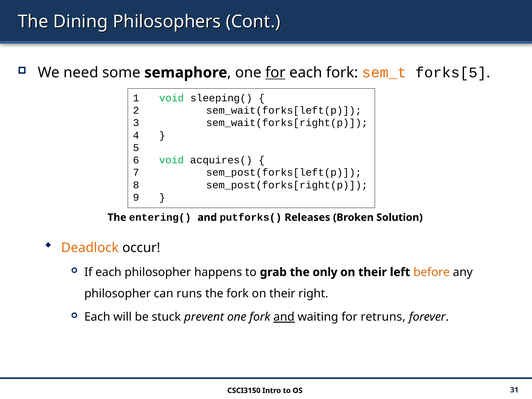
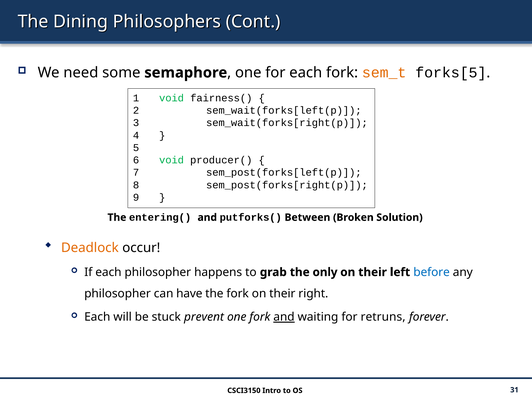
for underline: present -> none (275, 73)
sleeping(: sleeping( -> fairness( (221, 98)
acquires(: acquires( -> producer( (221, 160)
Releases: Releases -> Between (307, 217)
before colour: orange -> blue (432, 272)
runs: runs -> have (189, 293)
